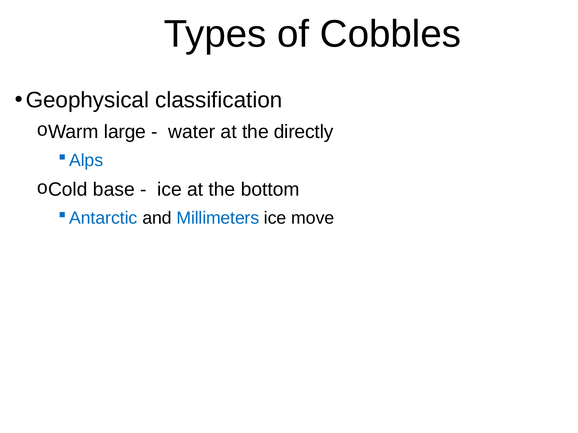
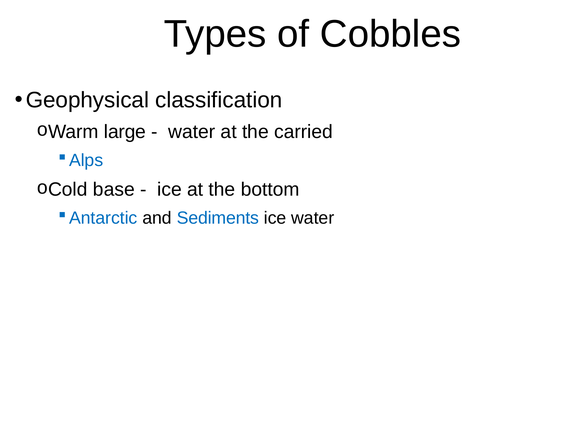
directly: directly -> carried (304, 132)
Millimeters: Millimeters -> Sediments (218, 218)
ice move: move -> water (313, 218)
